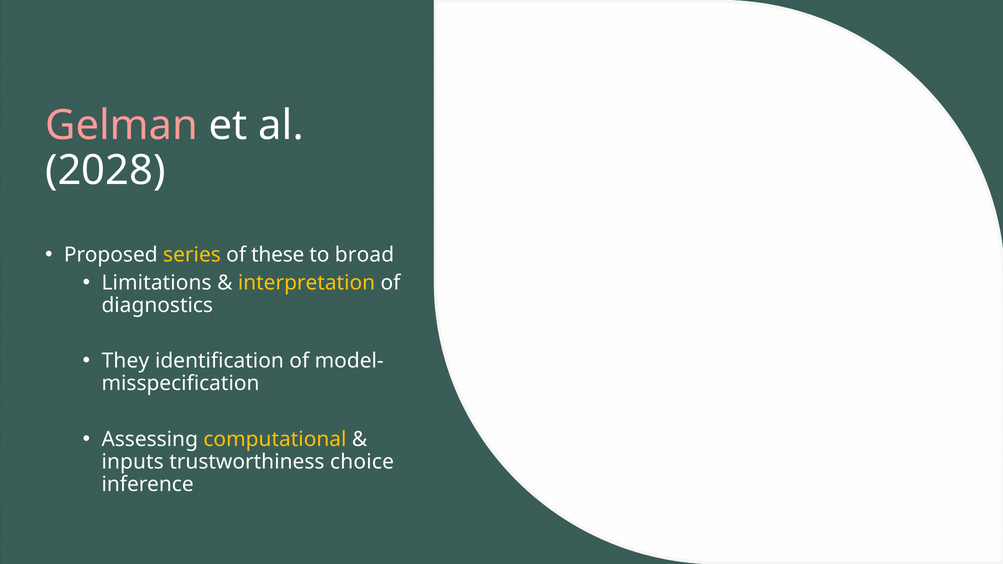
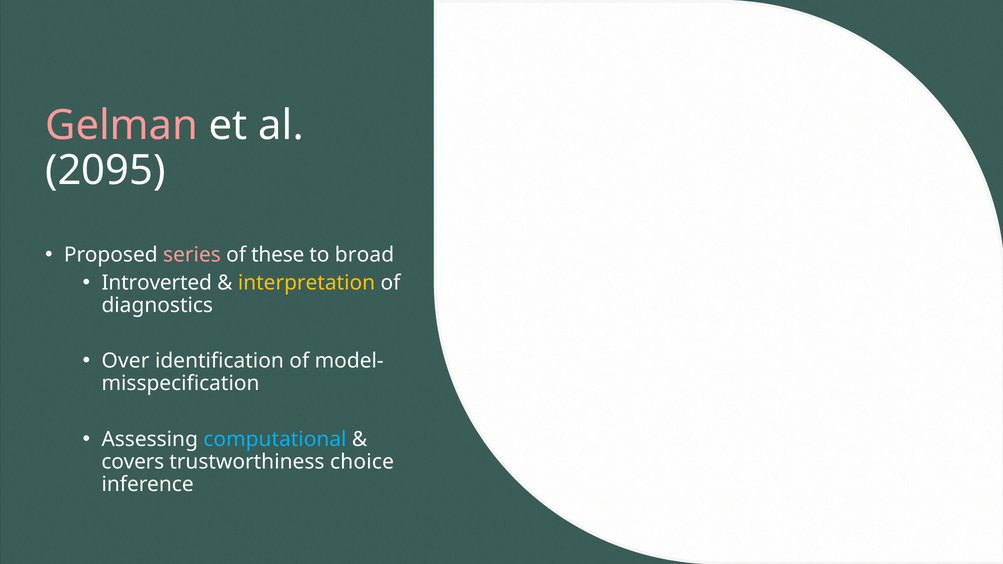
2028: 2028 -> 2095 (105, 171)
series colour: yellow -> pink (192, 255)
Limitations: Limitations -> Introverted (157, 283)
They: They -> Over (125, 361)
computational colour: yellow -> light blue (275, 439)
inputs: inputs -> covers (133, 462)
